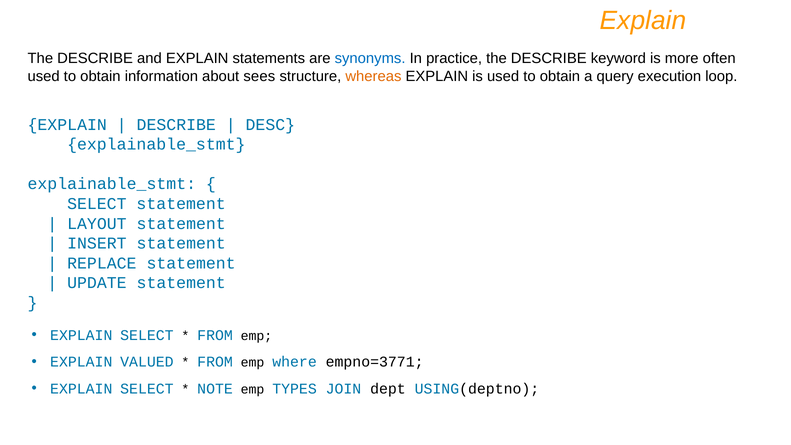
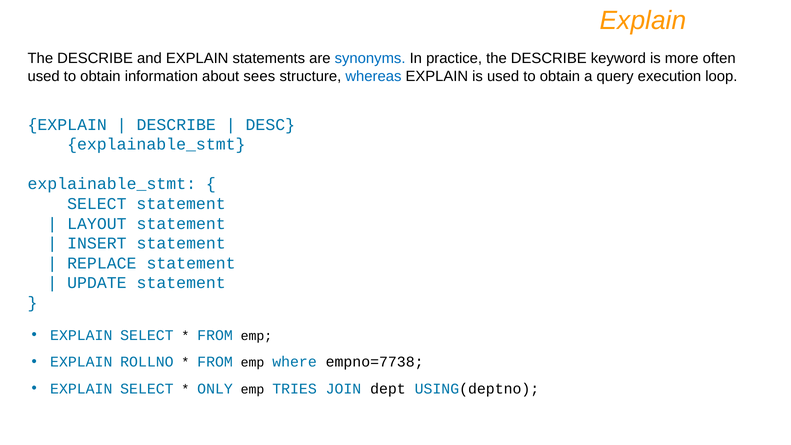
whereas colour: orange -> blue (373, 76)
VALUED: VALUED -> ROLLNO (147, 362)
empno=3771: empno=3771 -> empno=7738 (375, 362)
NOTE: NOTE -> ONLY (215, 389)
TYPES: TYPES -> TRIES (295, 389)
